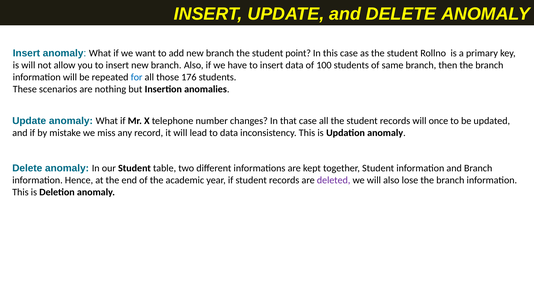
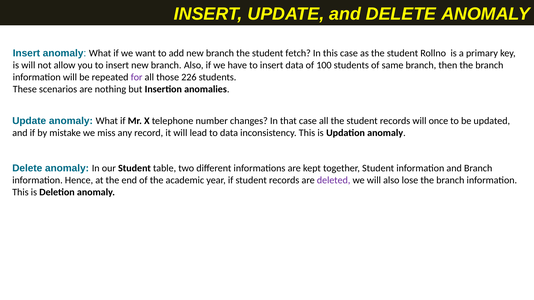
point: point -> fetch (298, 53)
for colour: blue -> purple (137, 77)
176: 176 -> 226 (189, 77)
